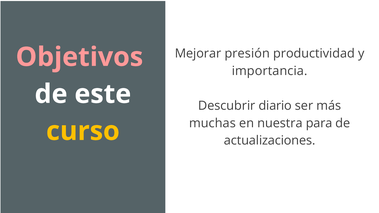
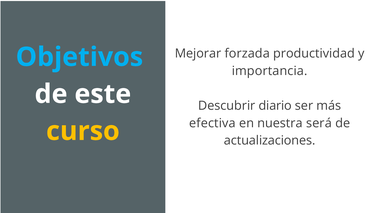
Objetivos colour: pink -> light blue (79, 57)
presión: presión -> forzada (247, 54)
muchas: muchas -> efectiva (212, 123)
para: para -> será (319, 123)
